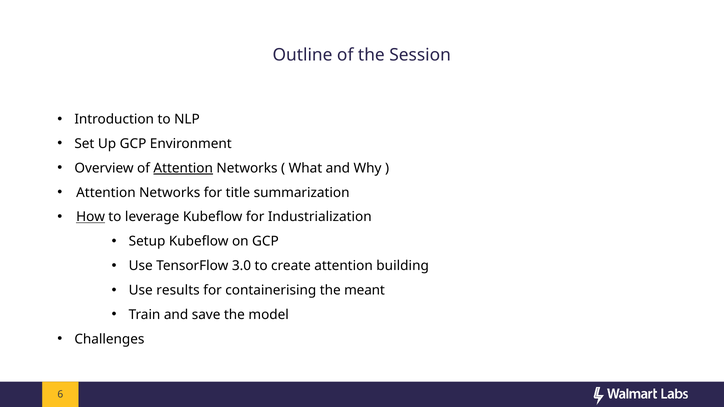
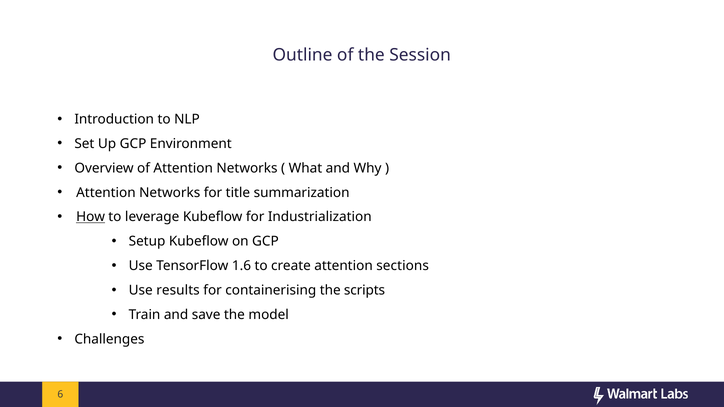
Attention underline: present -> none (183, 168)
3.0: 3.0 -> 1.6 (241, 266)
building: building -> sections (403, 266)
meant: meant -> scripts (365, 290)
